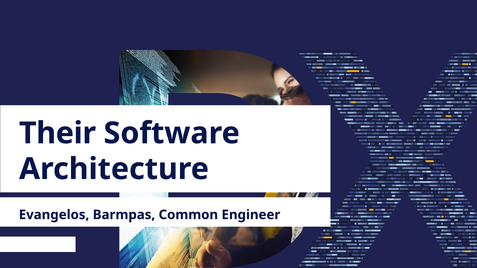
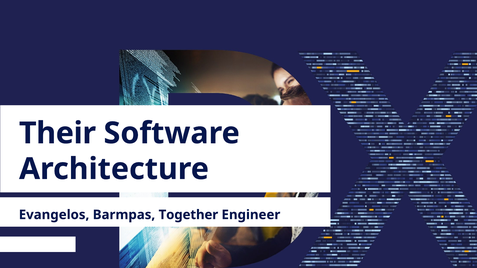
Common: Common -> Together (188, 215)
